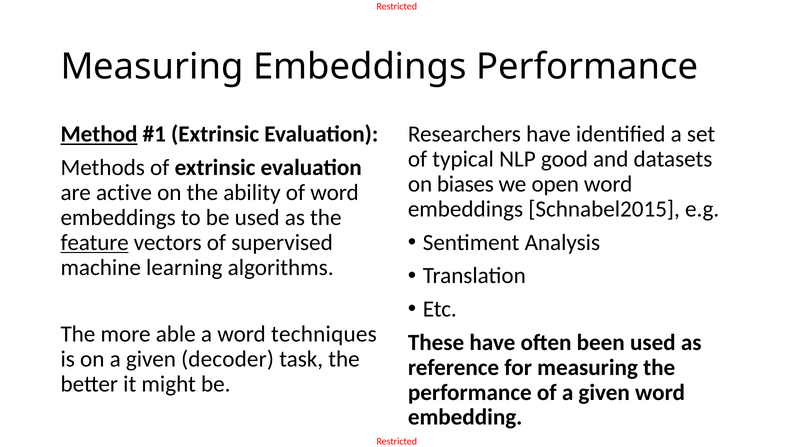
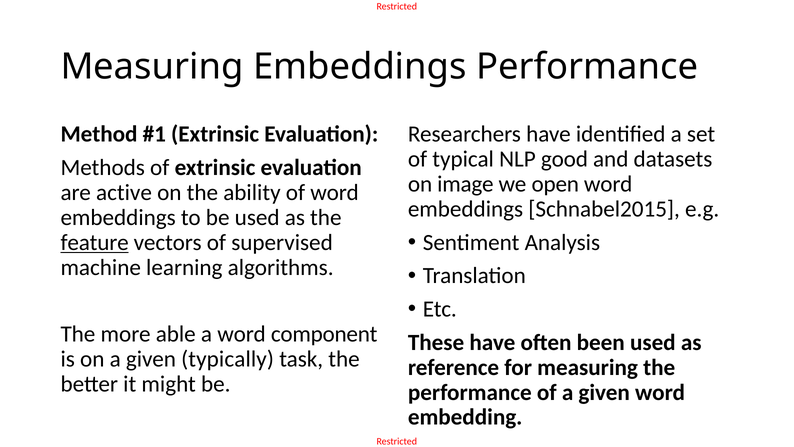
Method underline: present -> none (99, 134)
biases: biases -> image (465, 184)
techniques: techniques -> component (324, 334)
decoder: decoder -> typically (228, 359)
